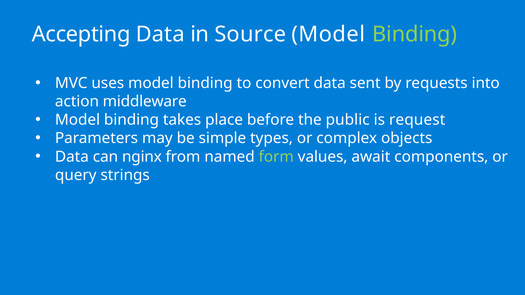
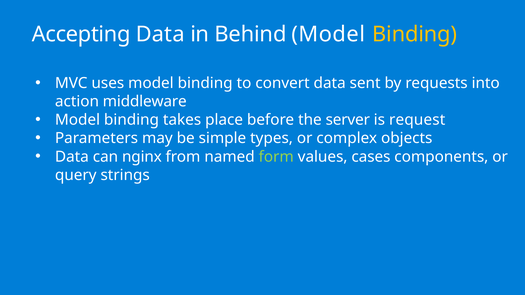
Source: Source -> Behind (250, 34)
Binding colour: light green -> yellow (415, 34)
public: public -> server (348, 120)
await: await -> cases (371, 157)
